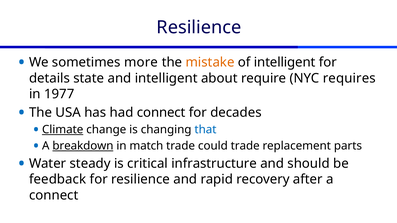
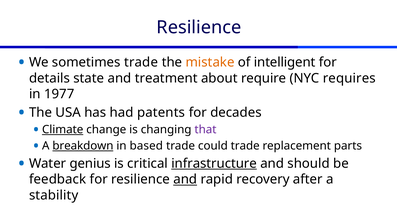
sometimes more: more -> trade (141, 62)
and intelligent: intelligent -> treatment (166, 78)
had connect: connect -> patents (161, 113)
that colour: blue -> purple (205, 130)
match: match -> based (146, 146)
steady: steady -> genius (90, 164)
infrastructure underline: none -> present (214, 164)
and underline: none -> present (185, 180)
connect: connect -> stability (54, 196)
